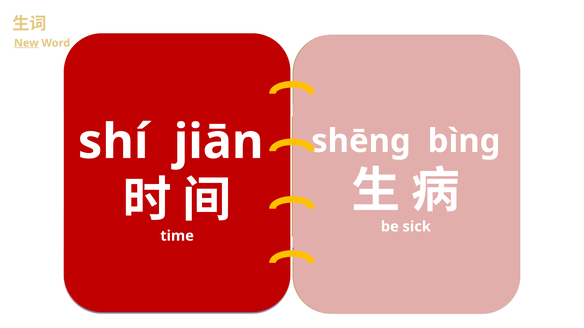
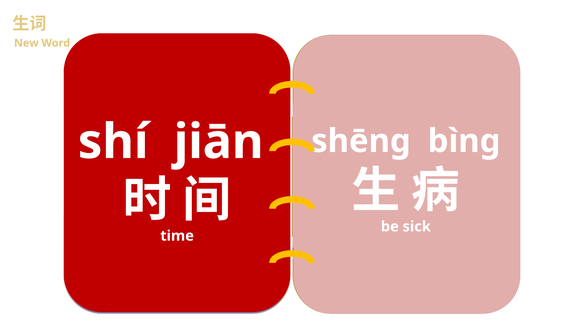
New underline: present -> none (26, 43)
